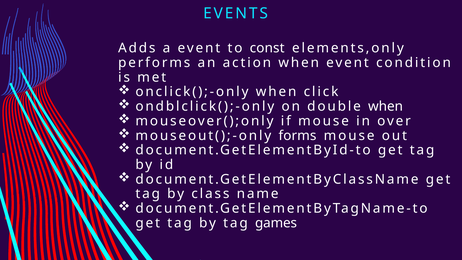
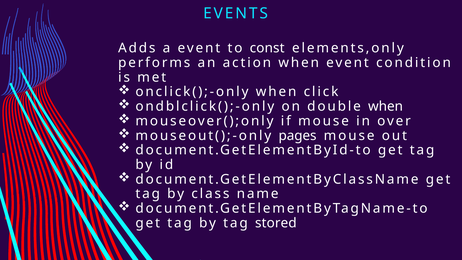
forms: forms -> pages (298, 136)
games: games -> stored (276, 223)
